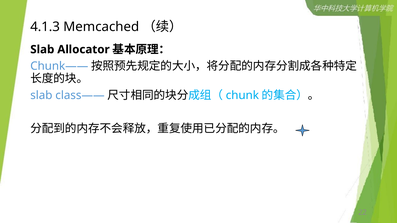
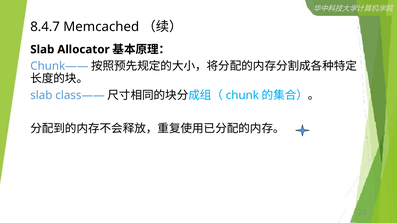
4.1.3: 4.1.3 -> 8.4.7 (45, 27)
